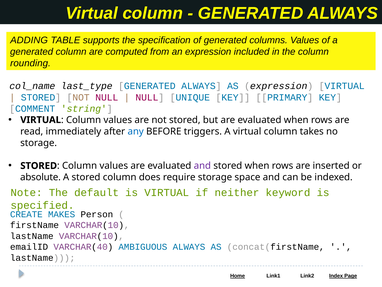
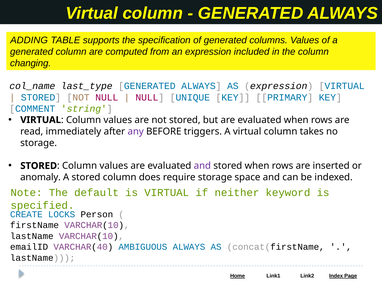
rounding: rounding -> changing (31, 63)
any colour: blue -> purple (136, 131)
absolute: absolute -> anomaly (40, 177)
MAKES: MAKES -> LOCKS (62, 214)
